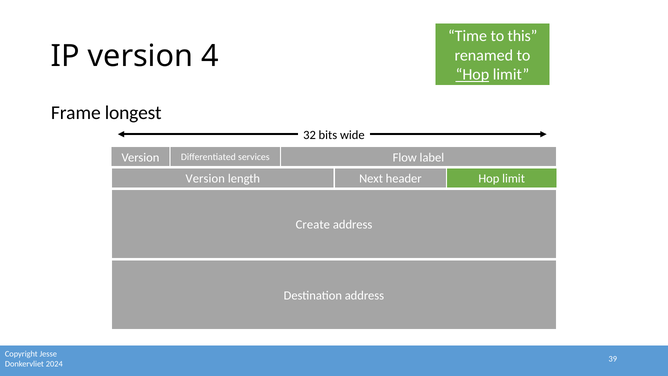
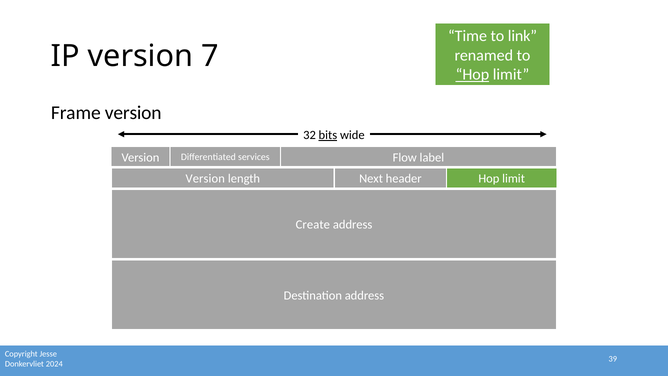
this: this -> link (522, 36)
4: 4 -> 7 (210, 56)
Frame longest: longest -> version (133, 113)
bits underline: none -> present (328, 135)
